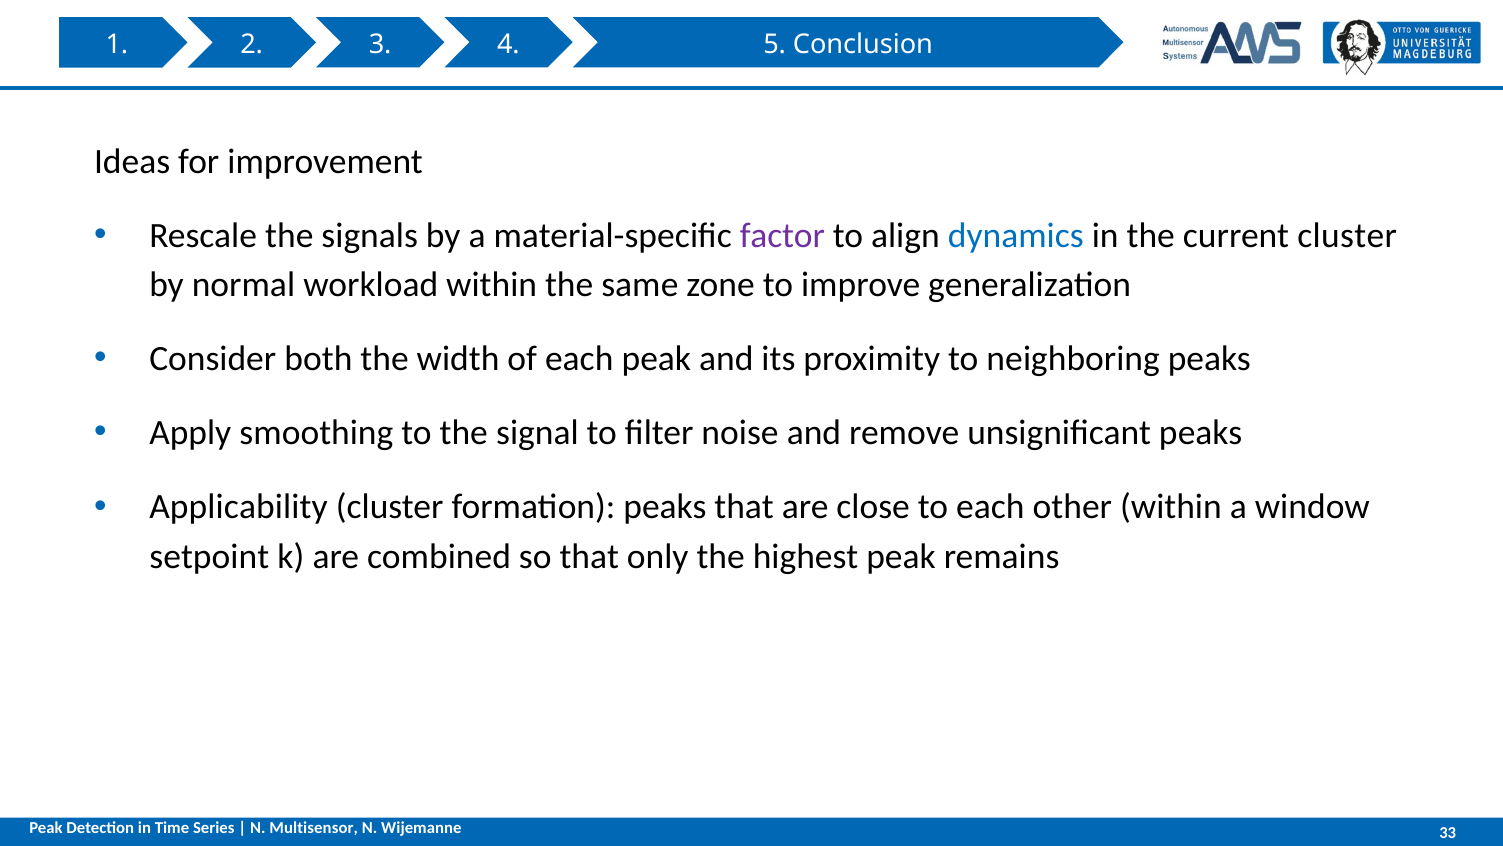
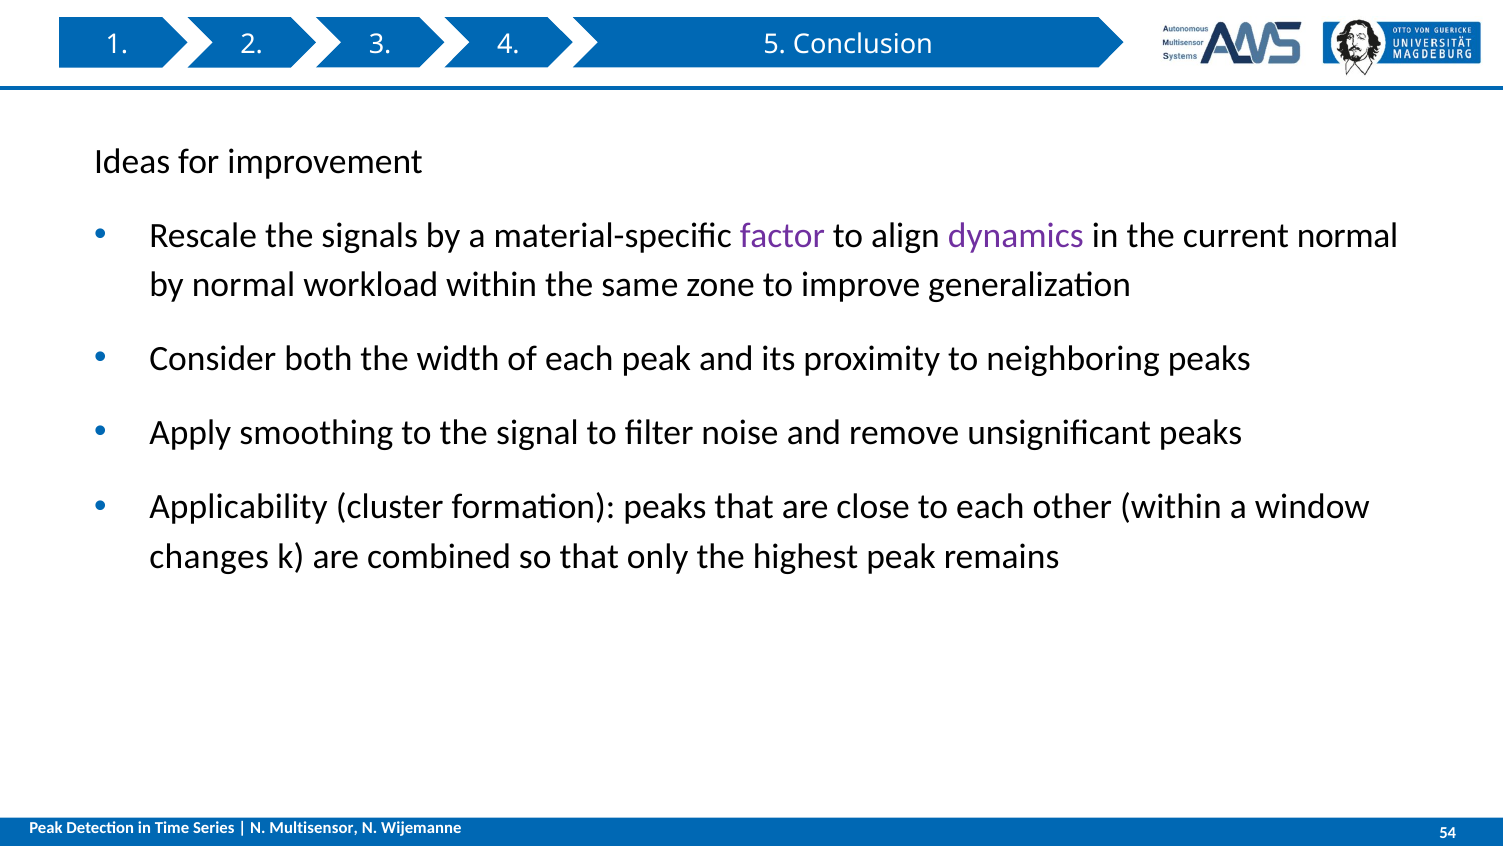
dynamics colour: blue -> purple (1016, 236)
current cluster: cluster -> normal (1347, 236)
setpoint: setpoint -> changes (209, 556)
33: 33 -> 54 (1448, 832)
